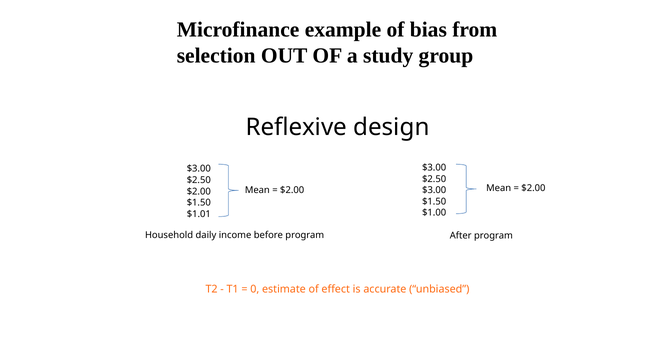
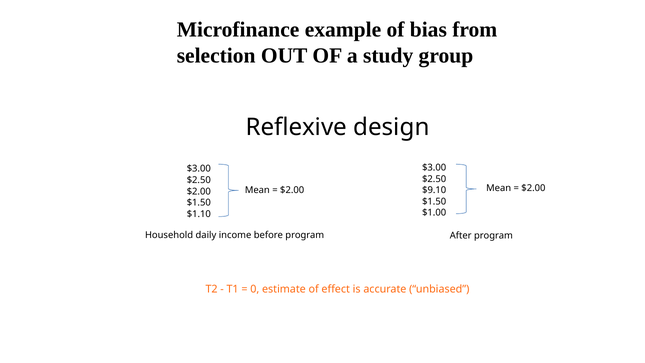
$3.00: $3.00 -> $9.10 (434, 190)
$1.01: $1.01 -> $1.10 (199, 214)
